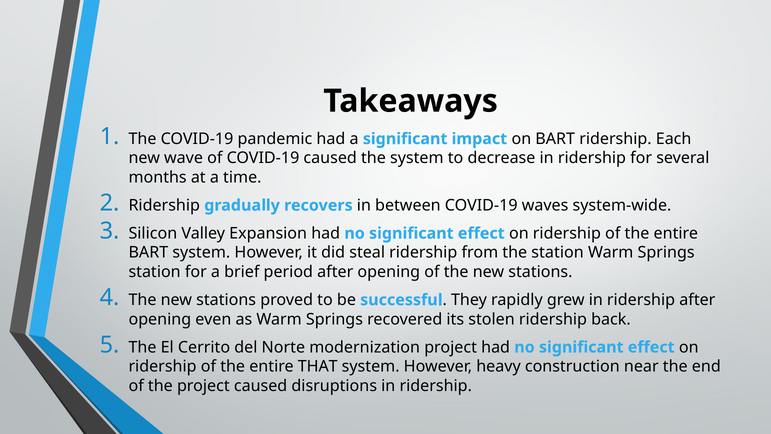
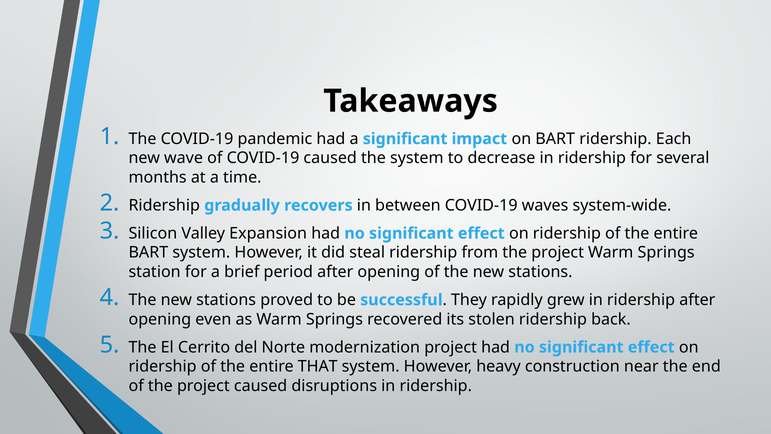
from the station: station -> project (558, 252)
